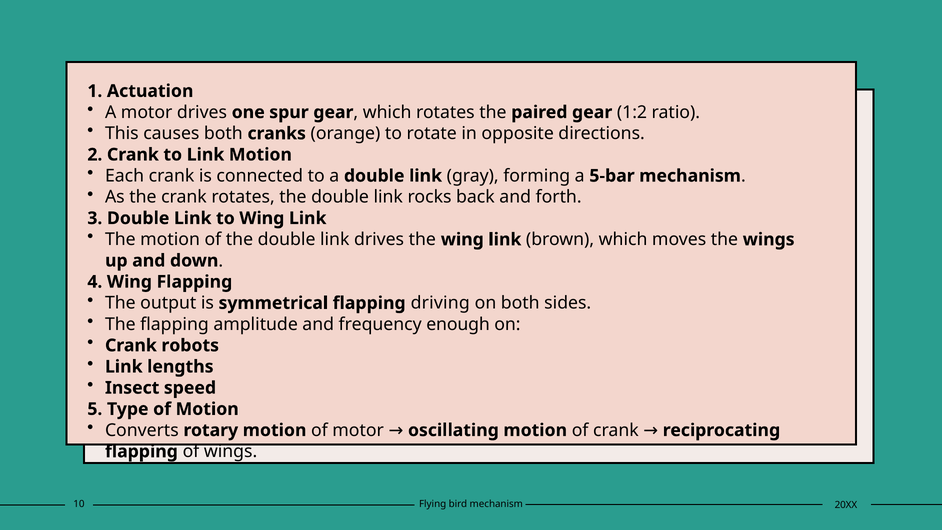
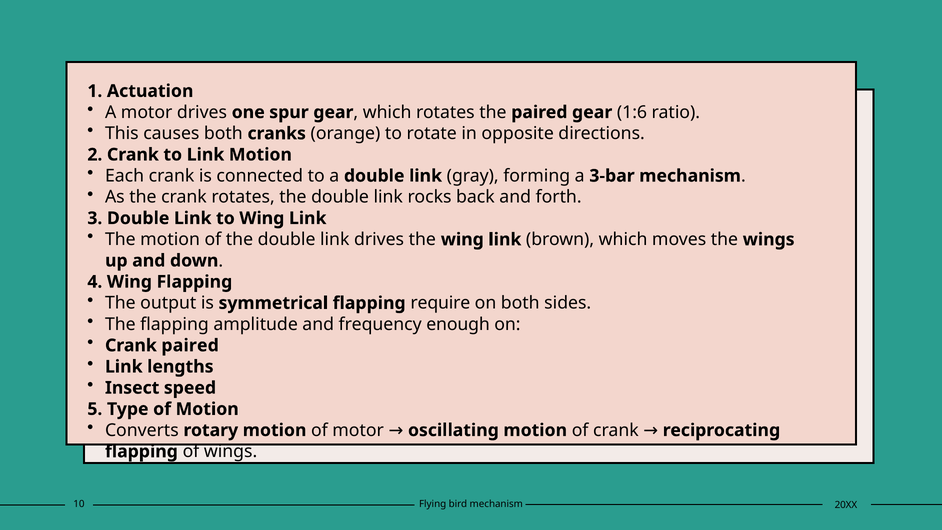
1:2: 1:2 -> 1:6 (632, 112)
5-bar: 5-bar -> 3-bar (612, 176)
driving: driving -> require (440, 303)
Crank robots: robots -> paired (190, 345)
